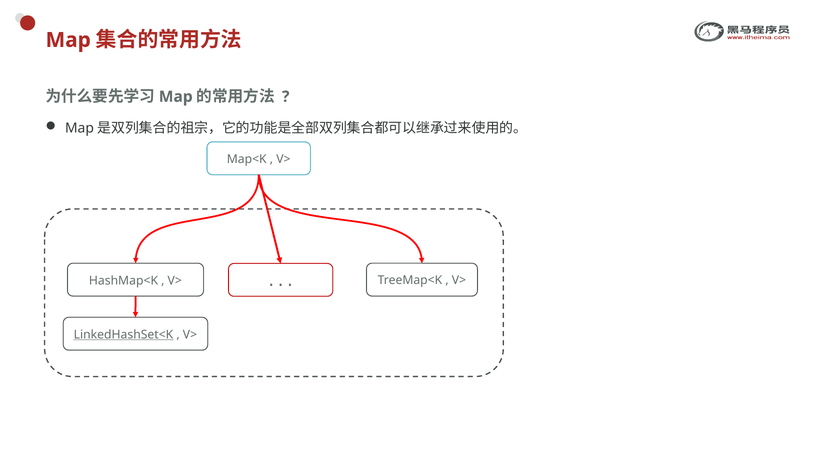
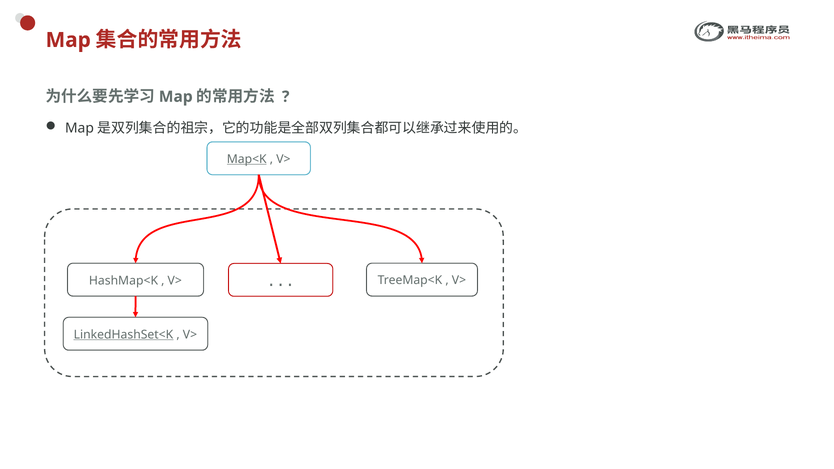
Map<K underline: none -> present (247, 159)
